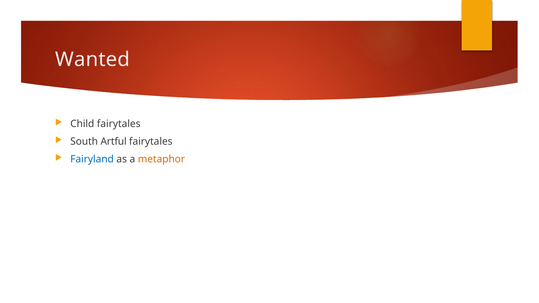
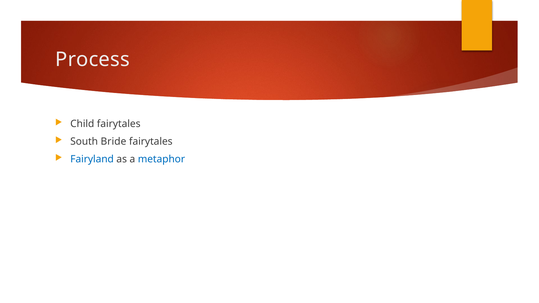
Wanted: Wanted -> Process (93, 59)
Artful: Artful -> Bride (113, 142)
metaphor colour: orange -> blue (161, 159)
